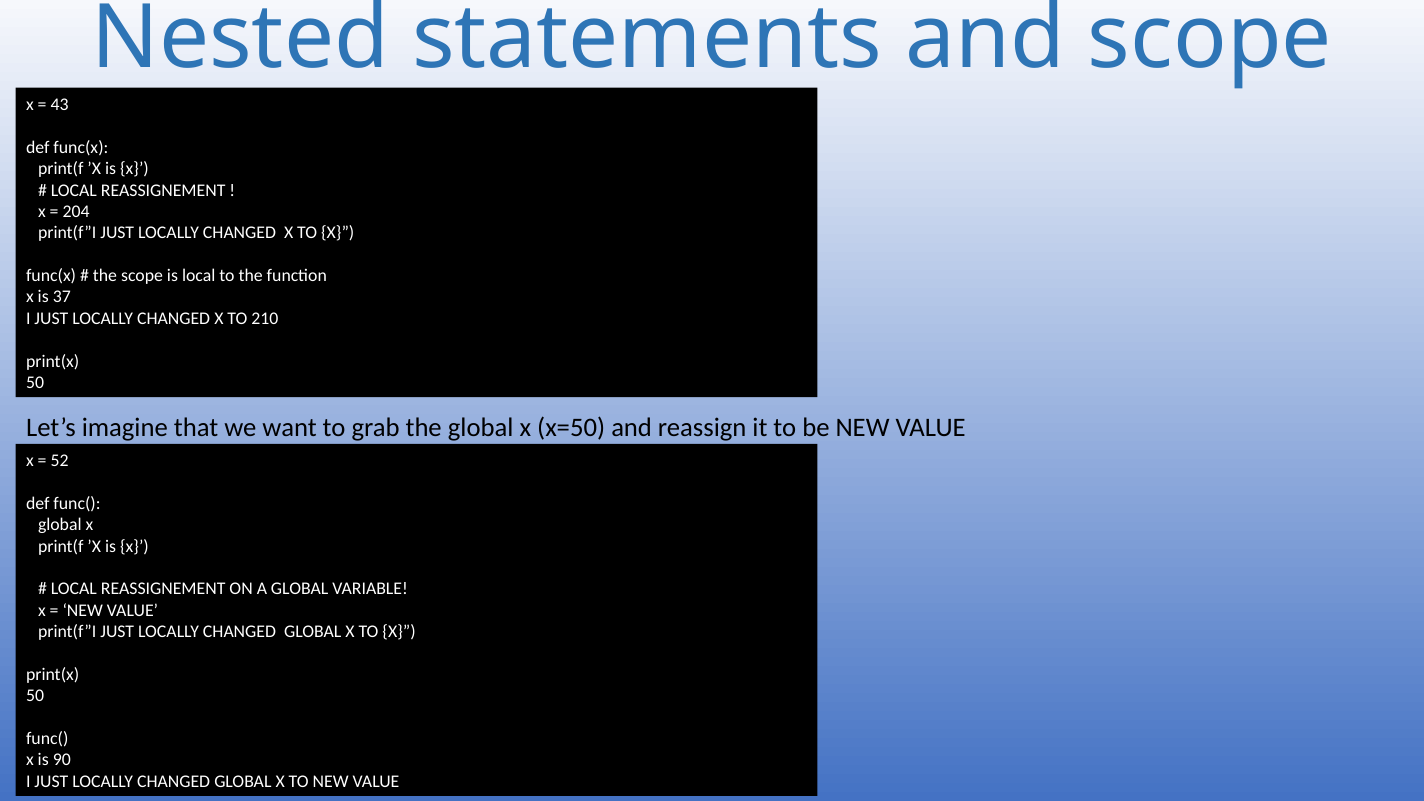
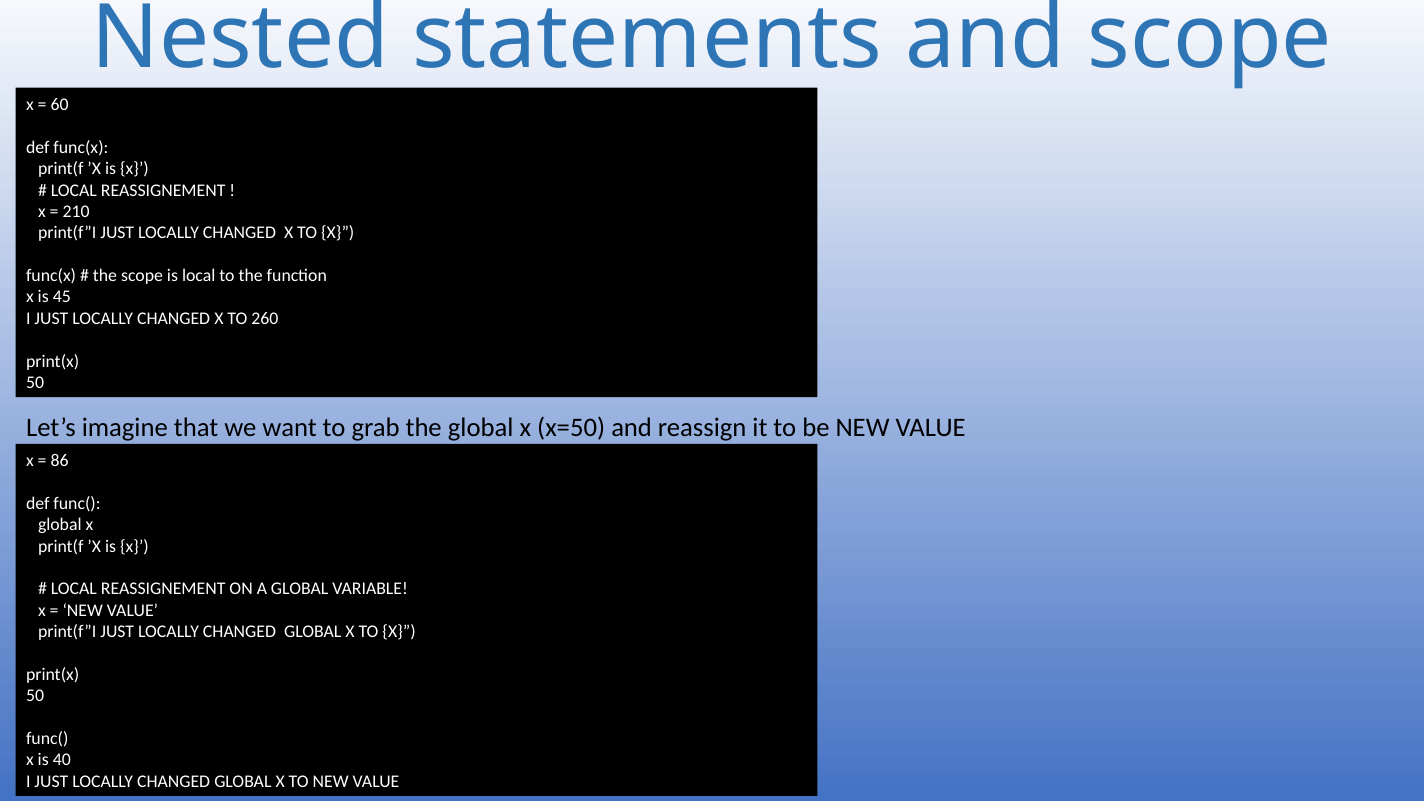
43: 43 -> 60 (60, 105)
204: 204 -> 210 (76, 212)
37: 37 -> 45 (62, 297)
210: 210 -> 260 (265, 318)
52: 52 -> 86 (60, 461)
90: 90 -> 40 (62, 760)
